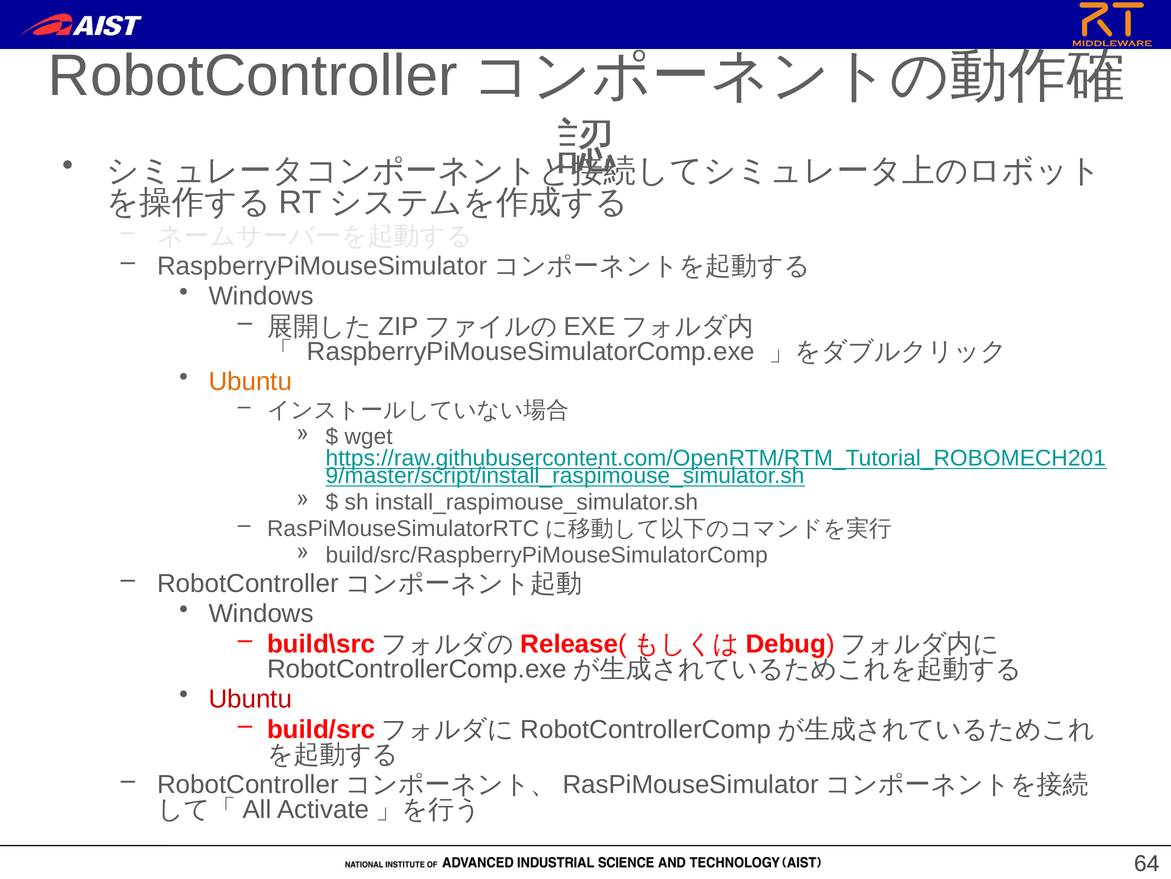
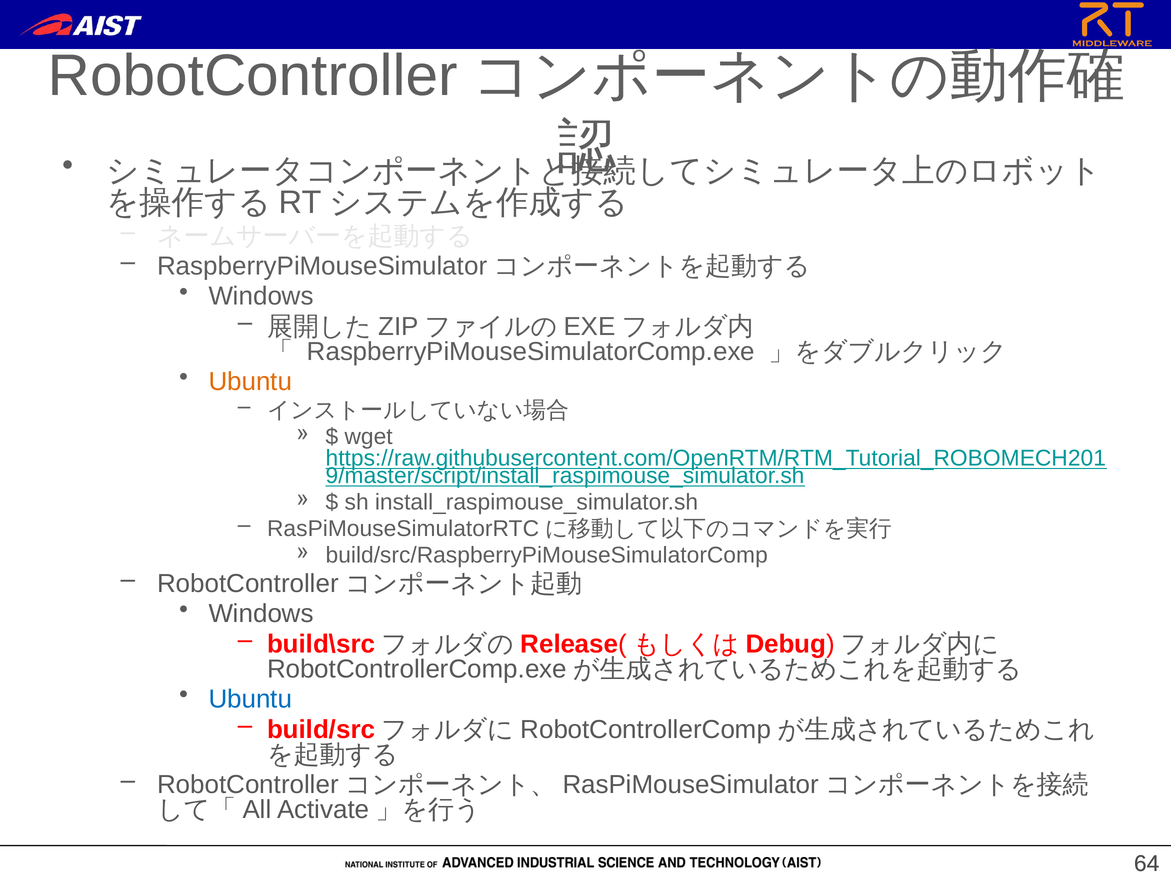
Ubuntu colour: red -> blue (250, 699)
